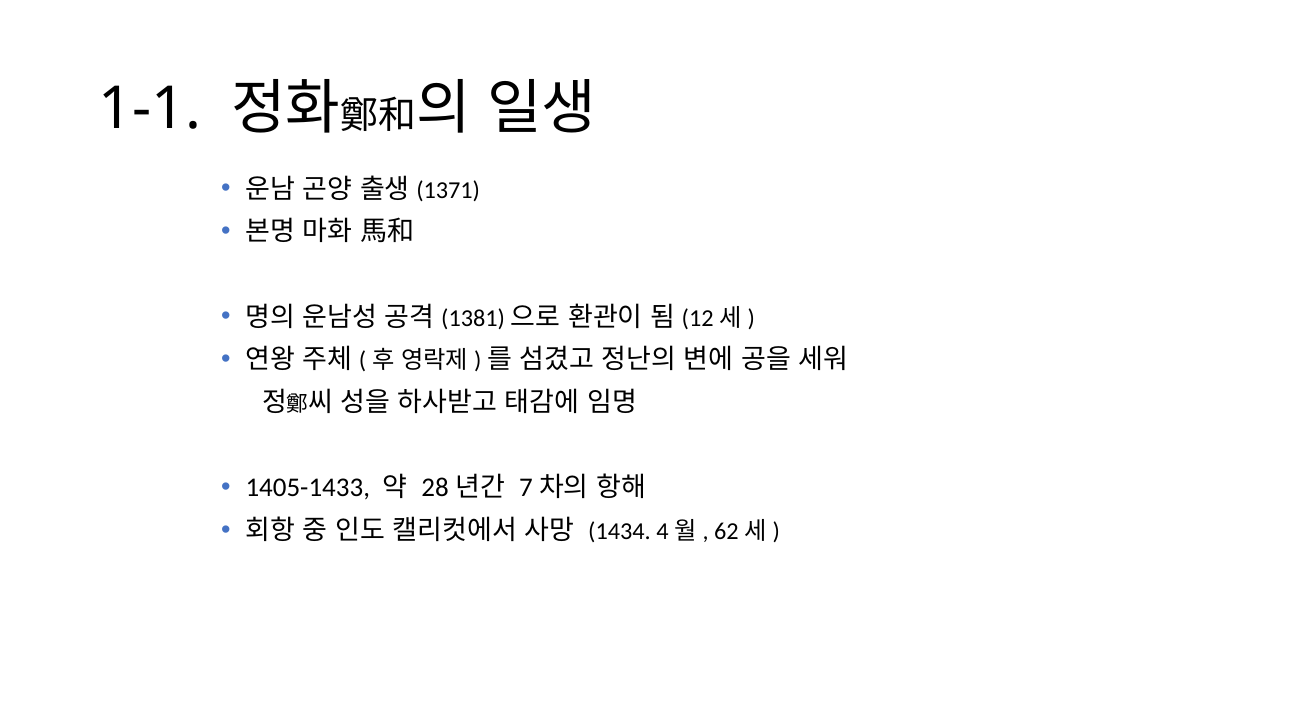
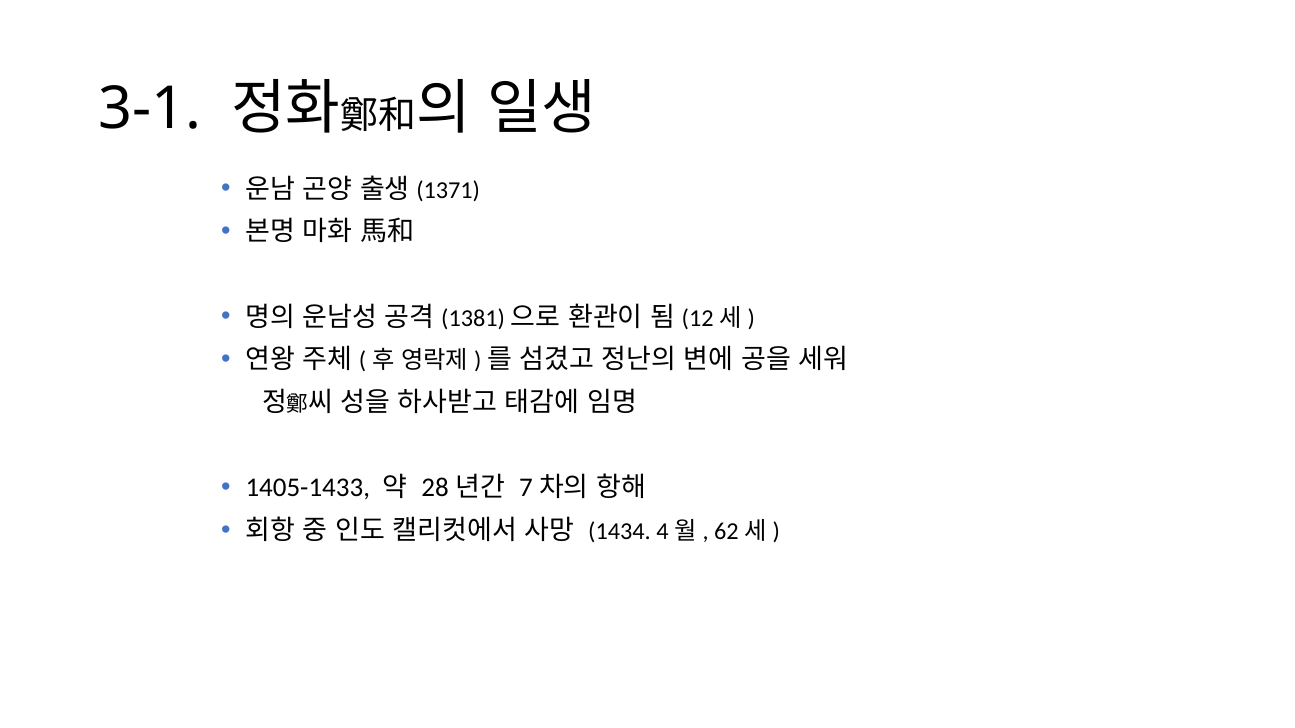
1-1: 1-1 -> 3-1 (150, 109)
